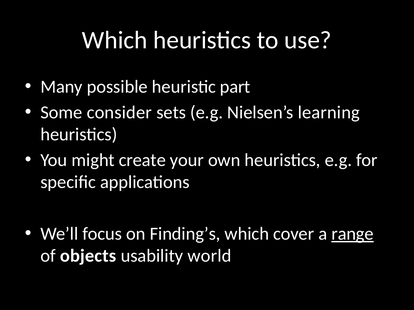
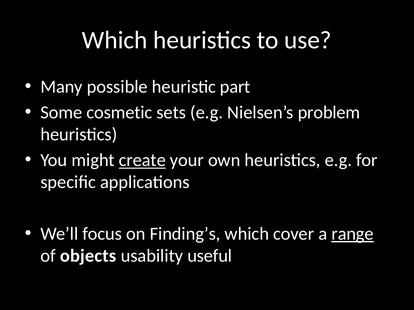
consider: consider -> cosmetic (119, 113)
learning: learning -> problem (329, 113)
create underline: none -> present (142, 160)
world: world -> useful (210, 256)
